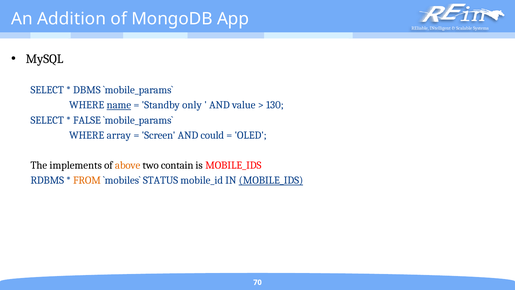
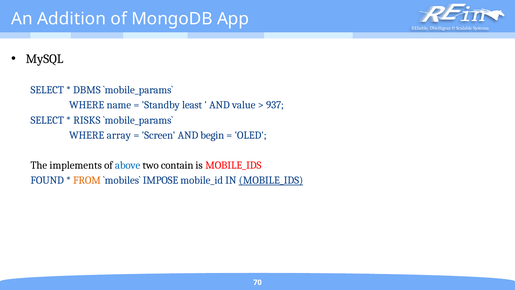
name underline: present -> none (119, 105)
only: only -> least (192, 105)
130: 130 -> 937 (275, 105)
FALSE: FALSE -> RISKS (87, 120)
could: could -> begin (212, 135)
above colour: orange -> blue (128, 165)
RDBMS: RDBMS -> FOUND (47, 180)
STATUS: STATUS -> IMPOSE (161, 180)
